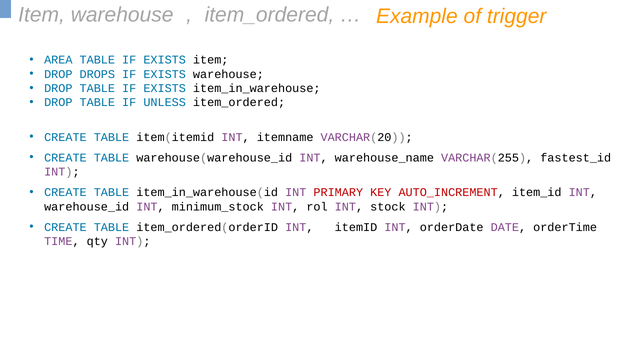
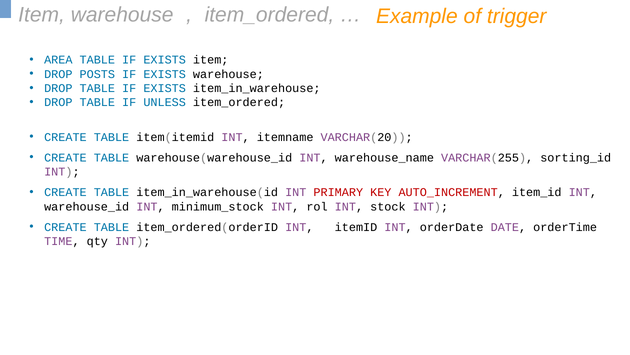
DROPS: DROPS -> POSTS (97, 74)
fastest_id: fastest_id -> sorting_id (576, 157)
